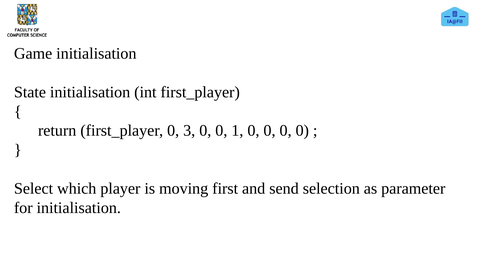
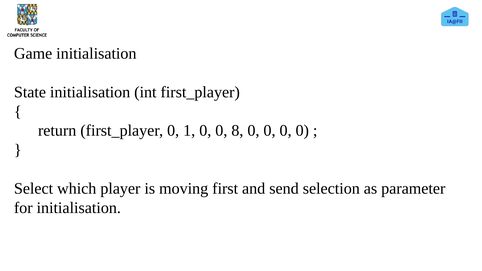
3: 3 -> 1 (189, 131)
1: 1 -> 8 (237, 131)
